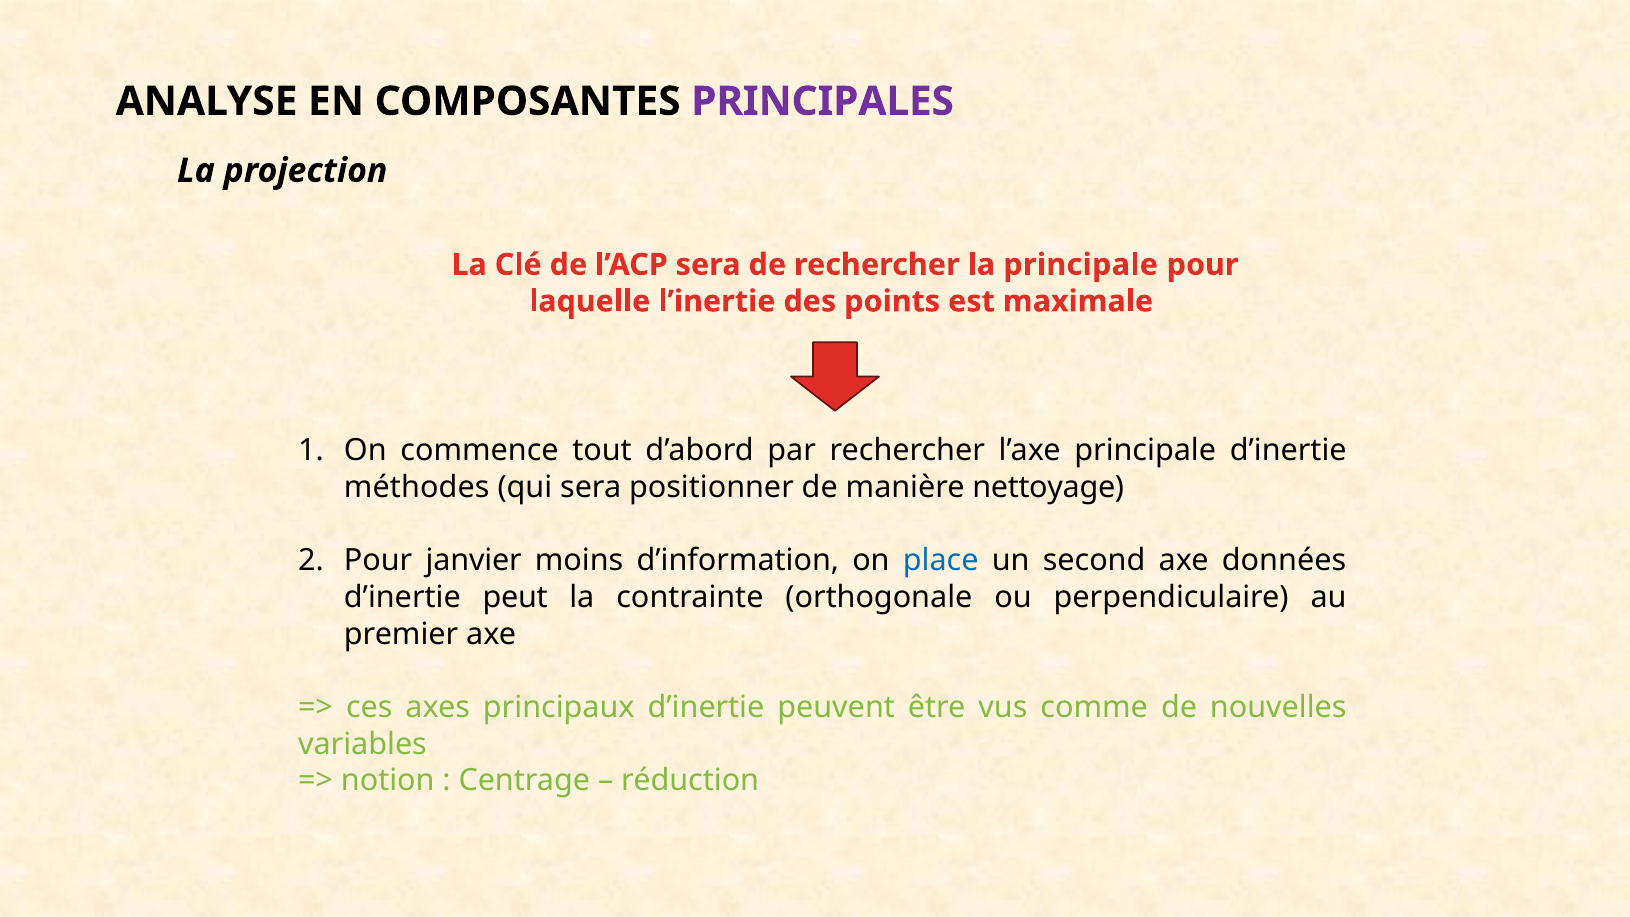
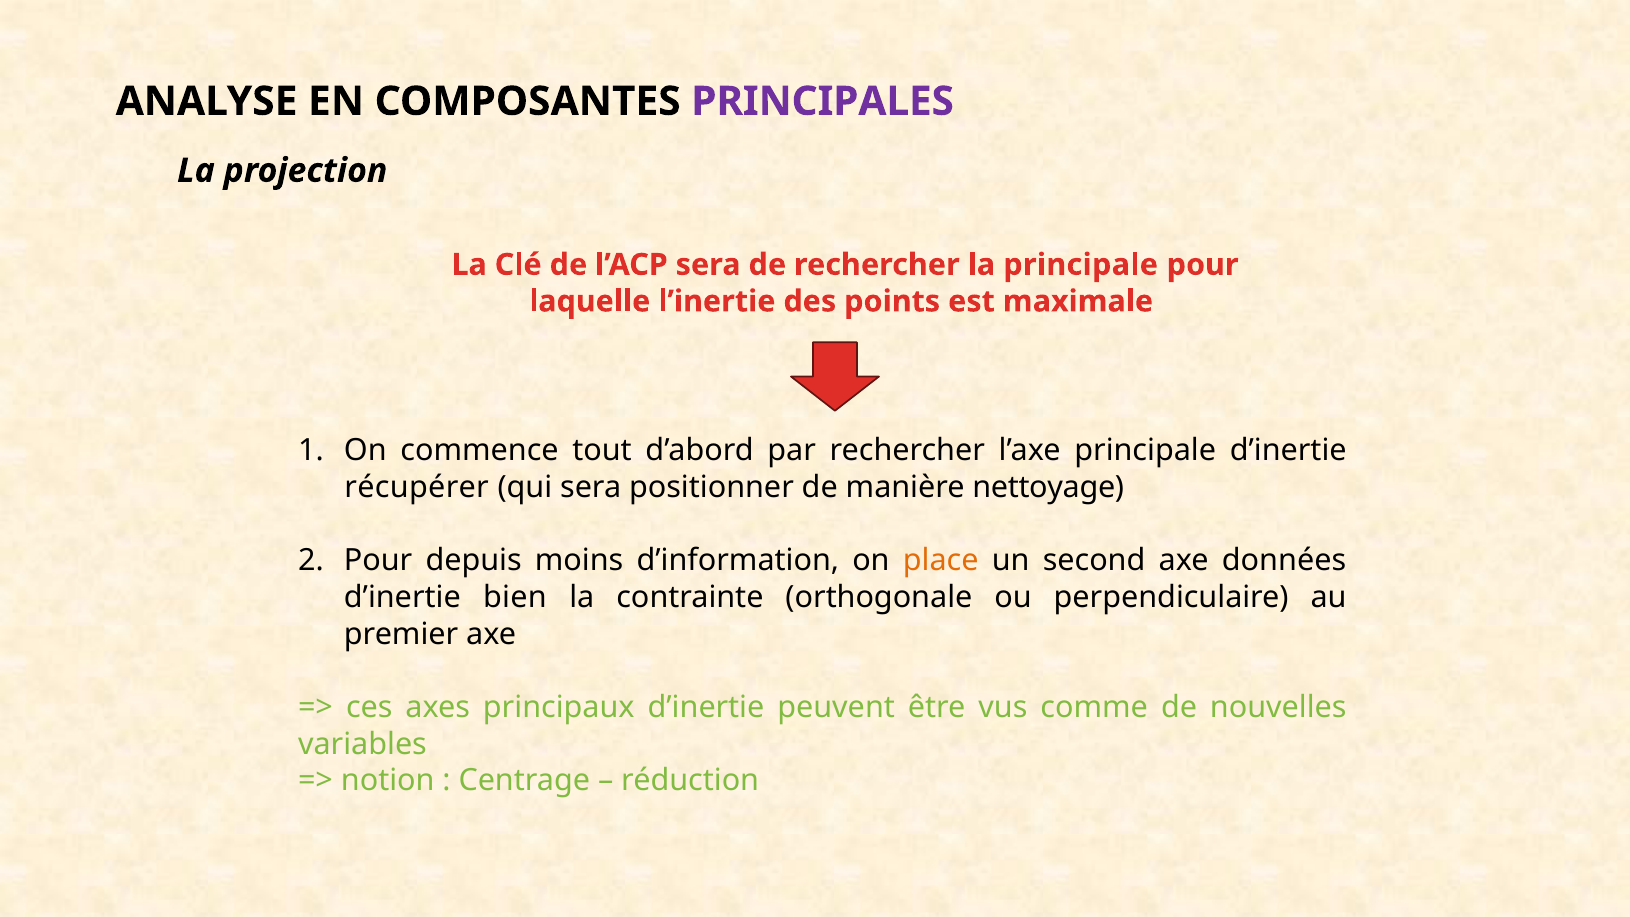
méthodes: méthodes -> récupérer (417, 487)
janvier: janvier -> depuis (474, 561)
place colour: blue -> orange (941, 561)
peut: peut -> bien (515, 597)
